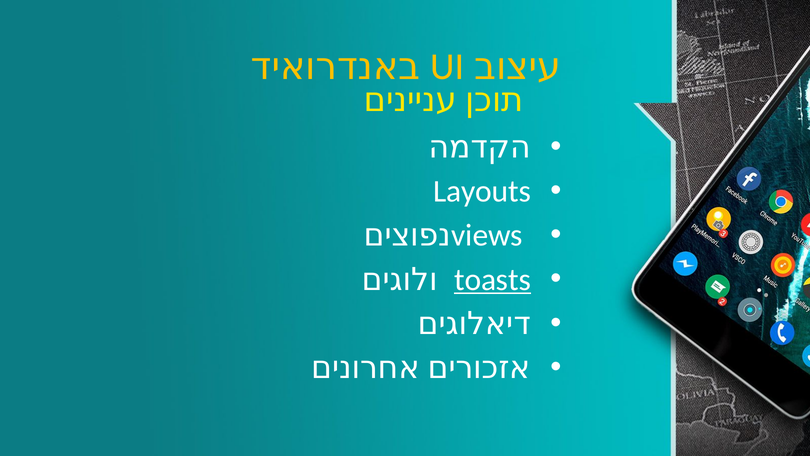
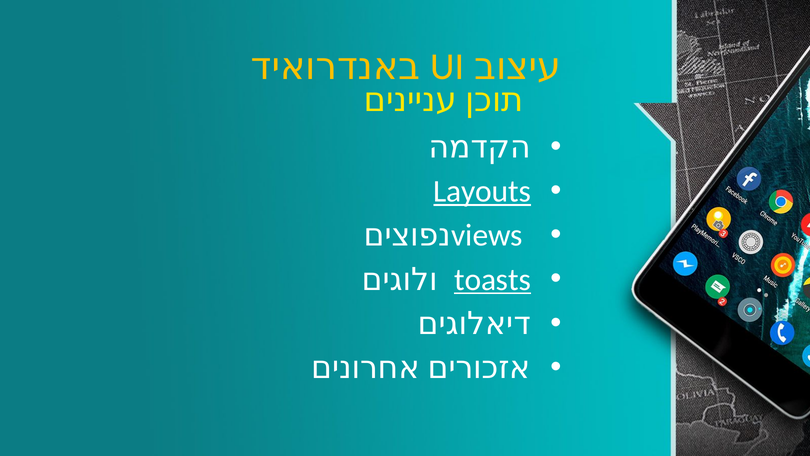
Layouts underline: none -> present (482, 191)
